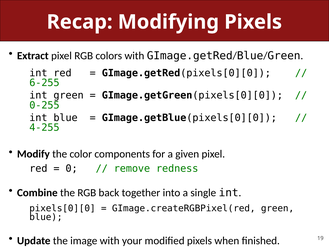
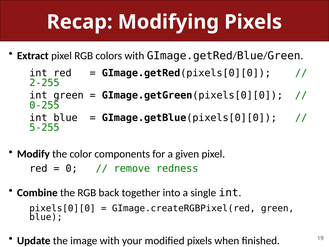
6-255: 6-255 -> 2-255 (44, 83)
4-255: 4-255 -> 5-255 (44, 127)
